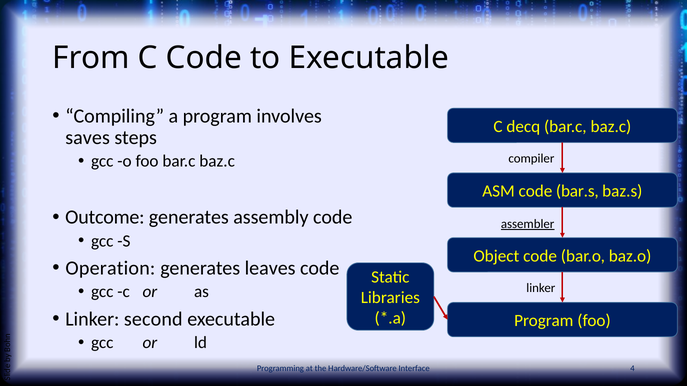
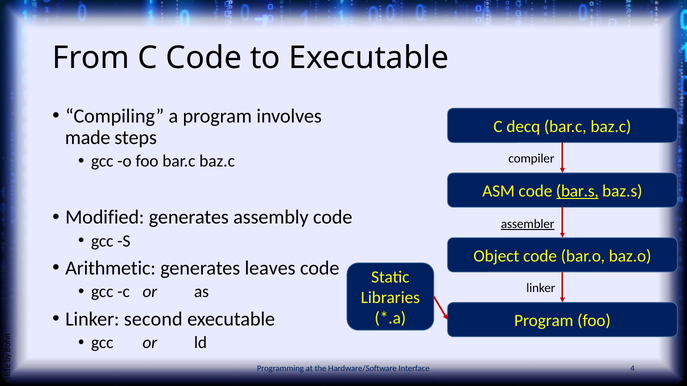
saves: saves -> made (88, 138)
bar.s underline: none -> present (577, 191)
Outcome: Outcome -> Modified (105, 218)
Operation: Operation -> Arithmetic (111, 268)
